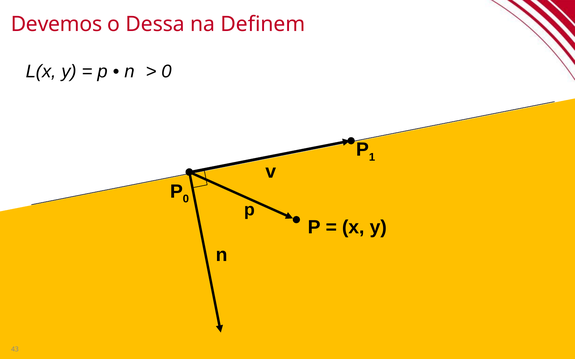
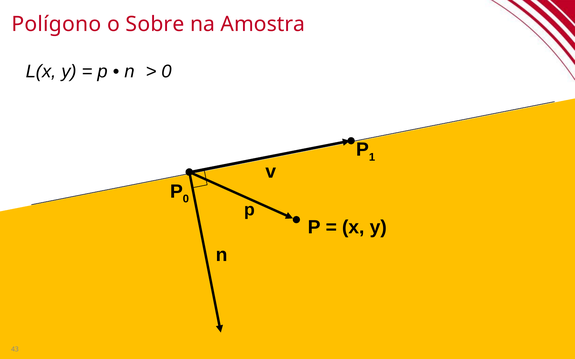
Devemos: Devemos -> Polígono (56, 24)
Dessa: Dessa -> Sobre (155, 24)
Definem: Definem -> Amostra (263, 24)
